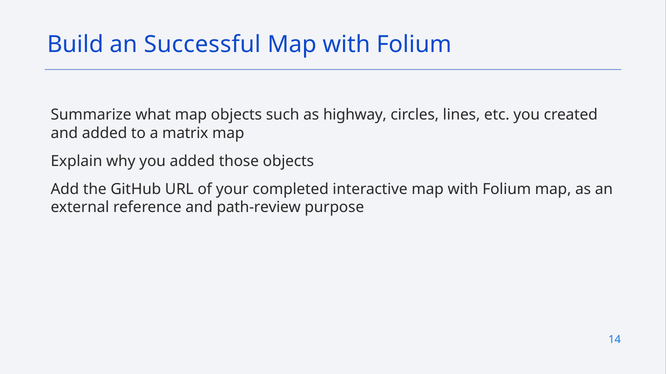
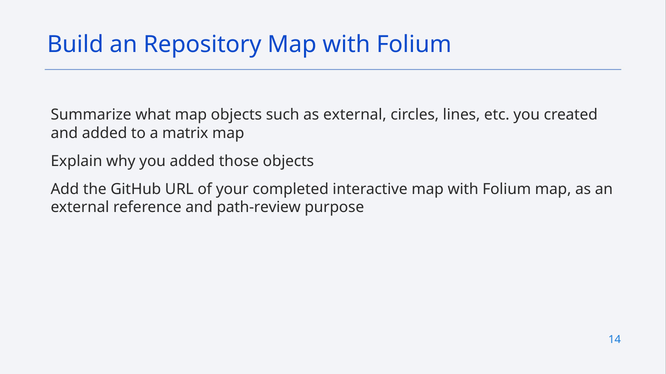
Successful: Successful -> Repository (202, 44)
as highway: highway -> external (355, 115)
